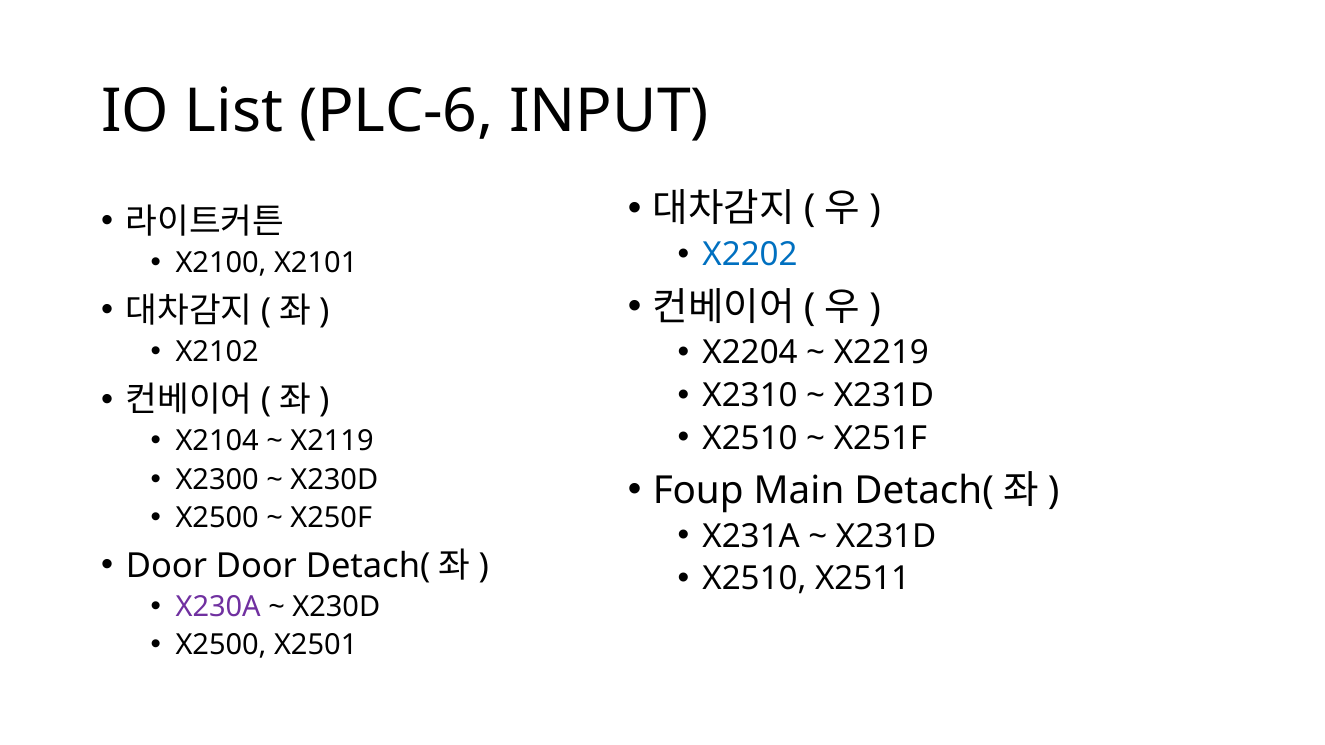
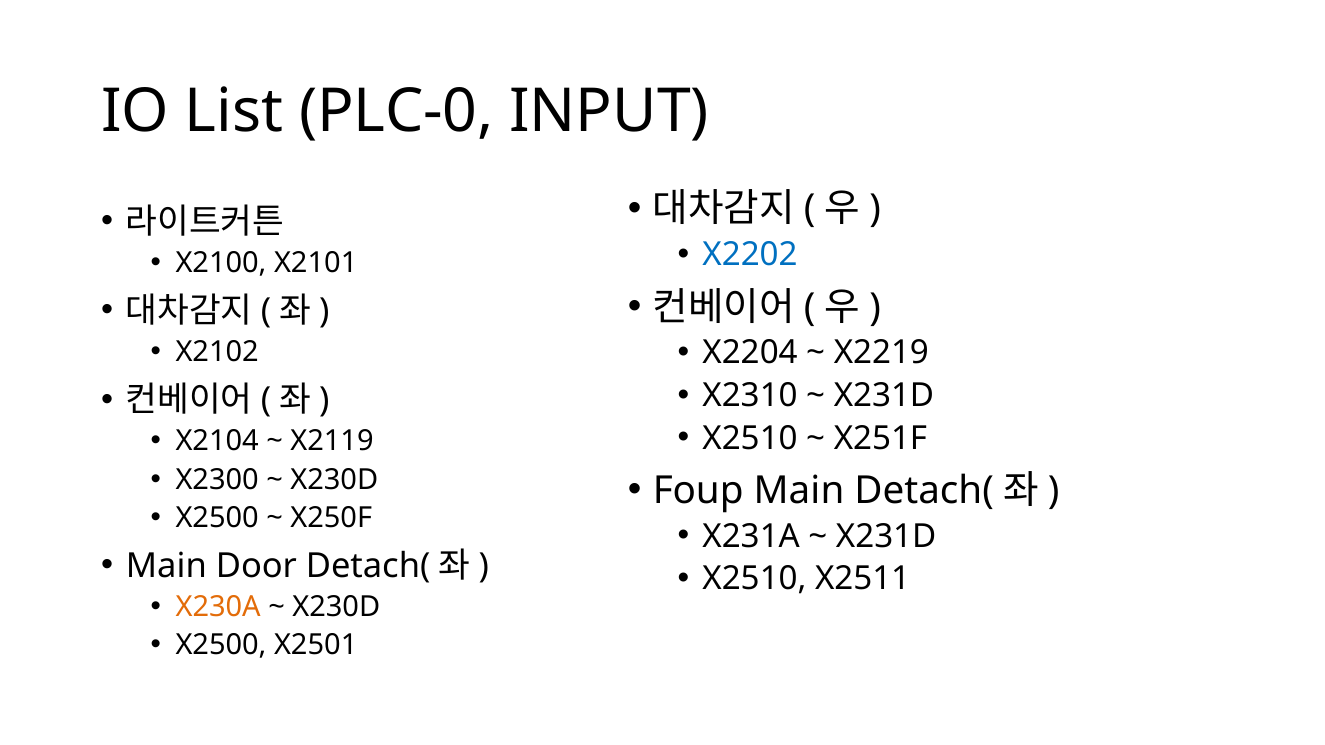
PLC-6: PLC-6 -> PLC-0 (396, 111)
Door: Door -> Main (166, 566)
X230A colour: purple -> orange (218, 607)
